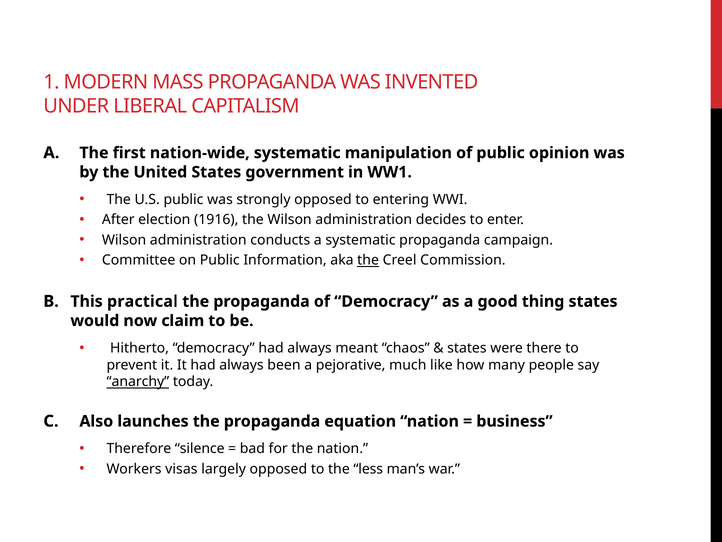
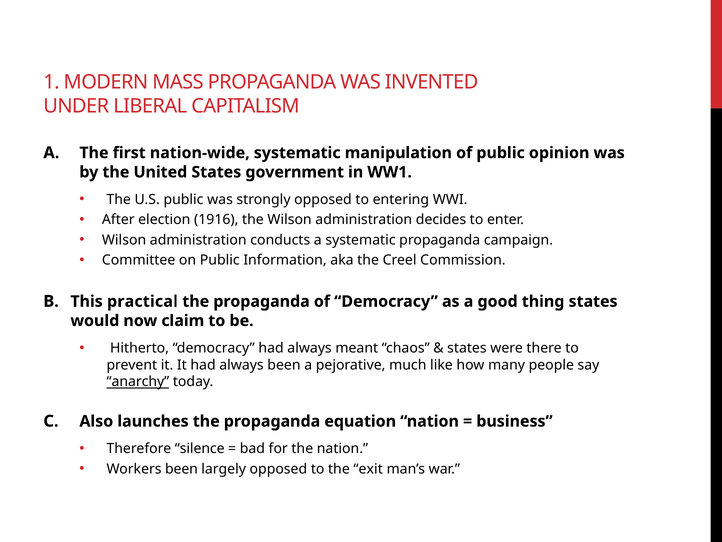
the underline: present -> none (368, 260)
Workers visas: visas -> been (181, 469)
less: less -> exit (368, 469)
